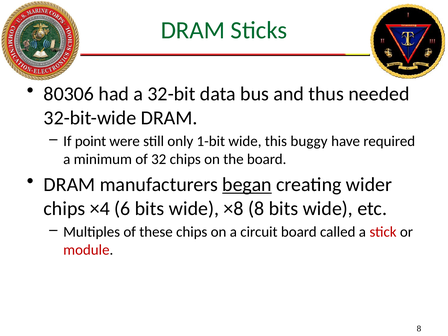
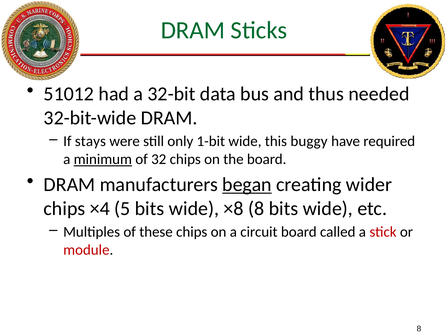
80306: 80306 -> 51012 (69, 94)
point: point -> stays (90, 141)
minimum underline: none -> present (103, 159)
6: 6 -> 5 (122, 208)
